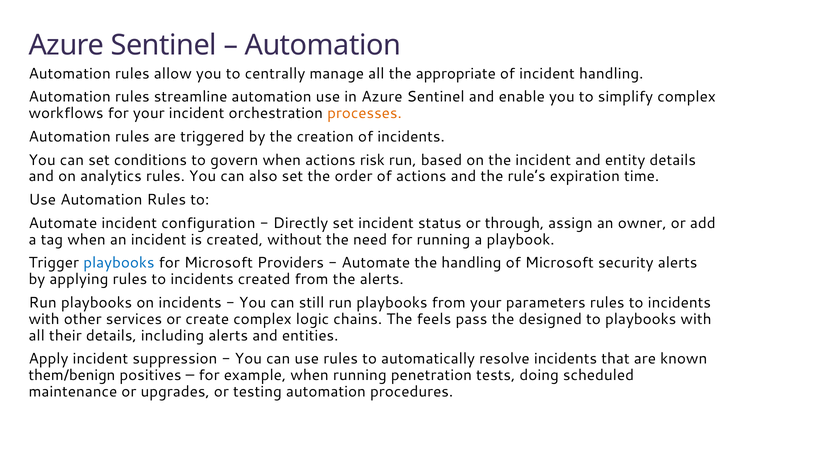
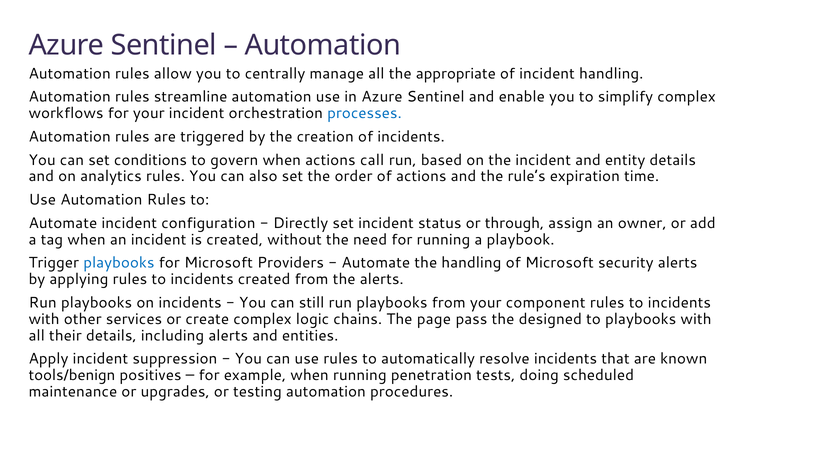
processes colour: orange -> blue (364, 114)
risk: risk -> call (372, 160)
parameters: parameters -> component (546, 303)
feels: feels -> page (434, 319)
them/benign: them/benign -> tools/benign (72, 376)
